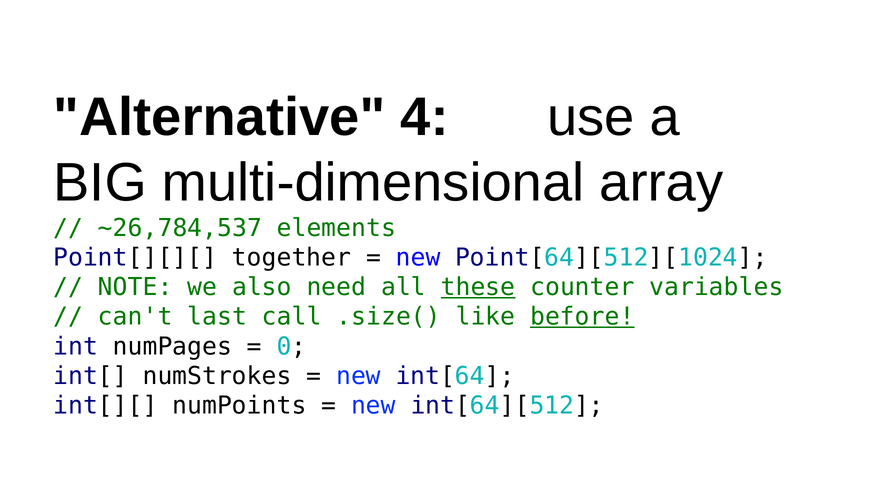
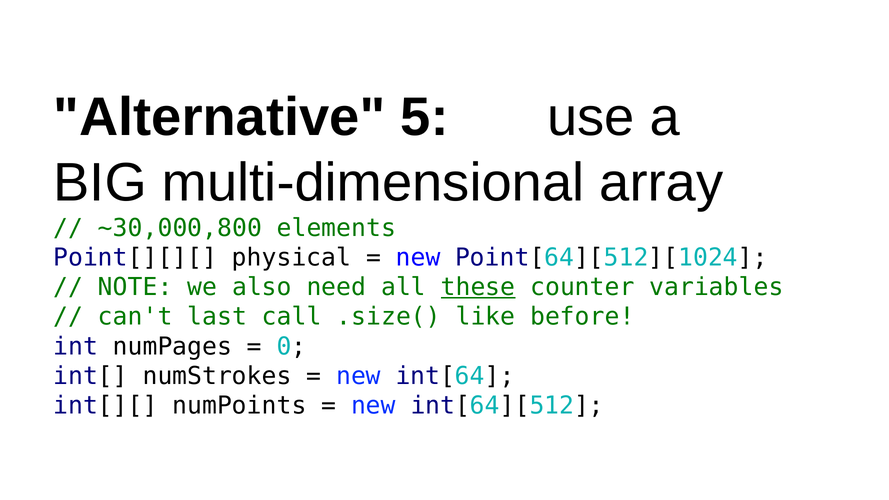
4: 4 -> 5 (425, 117)
~26,784,537: ~26,784,537 -> ~30,000,800 (180, 228)
together: together -> physical (292, 258)
before underline: present -> none (582, 317)
